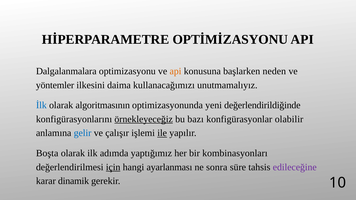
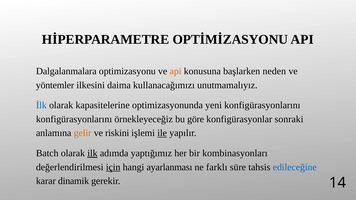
algoritmasının: algoritmasının -> kapasitelerine (103, 105)
yeni değerlendirildiğinde: değerlendirildiğinde -> konfigürasyonlarını (262, 105)
örnekleyeceğiz underline: present -> none (144, 119)
bazı: bazı -> göre (196, 119)
olabilir: olabilir -> sonraki (289, 119)
gelir colour: blue -> orange (83, 133)
çalışır: çalışır -> riskini (117, 133)
Boşta: Boşta -> Batch (47, 153)
ilk underline: none -> present (92, 153)
sonra: sonra -> farklı (217, 167)
edileceğine colour: purple -> blue (295, 167)
10: 10 -> 14 (338, 183)
